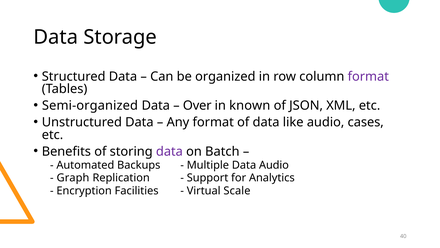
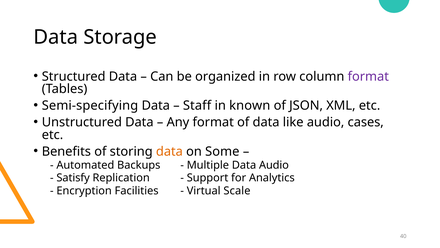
Semi-organized: Semi-organized -> Semi-specifying (90, 105)
Over: Over -> Staff (197, 105)
data colour: purple -> orange (169, 151)
Batch: Batch -> Some (222, 151)
Graph: Graph -> Satisfy (73, 178)
